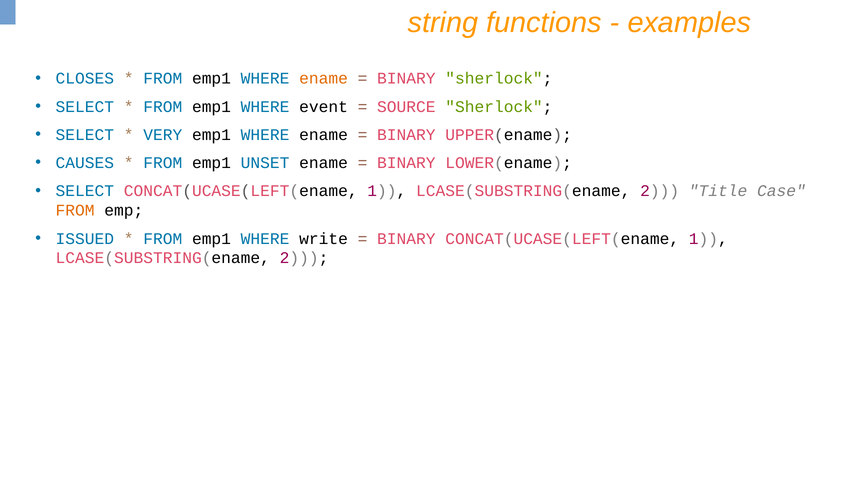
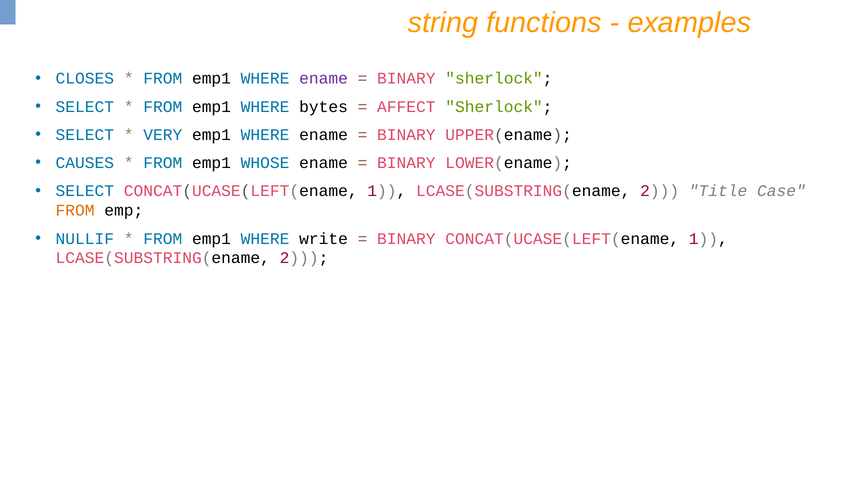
ename colour: orange -> purple (324, 79)
event: event -> bytes (324, 107)
SOURCE: SOURCE -> AFFECT (406, 107)
UNSET: UNSET -> WHOSE (265, 163)
ISSUED: ISSUED -> NULLIF (85, 239)
